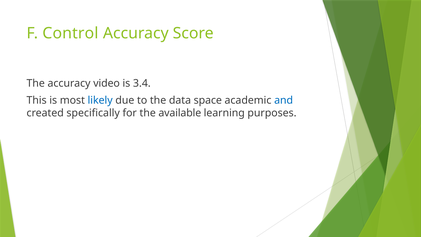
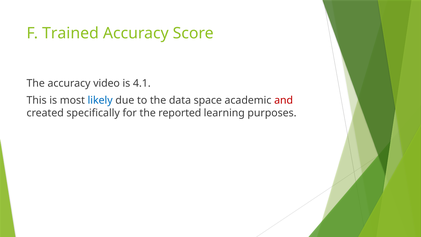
Control: Control -> Trained (70, 33)
3.4: 3.4 -> 4.1 (142, 83)
and colour: blue -> red (284, 100)
available: available -> reported (180, 113)
